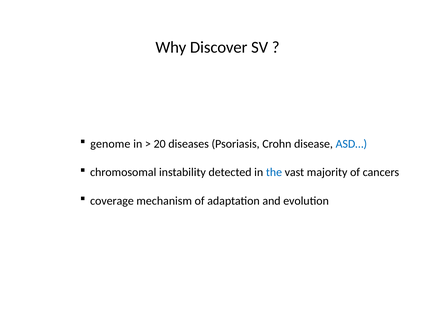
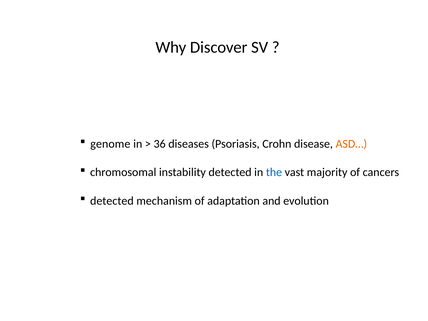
20: 20 -> 36 (160, 144)
ASD… colour: blue -> orange (351, 144)
coverage: coverage -> detected (112, 201)
